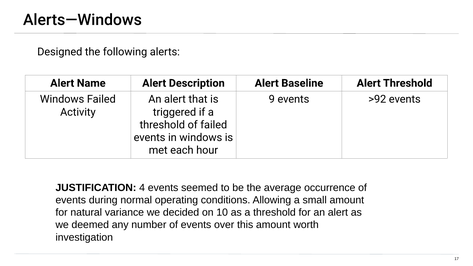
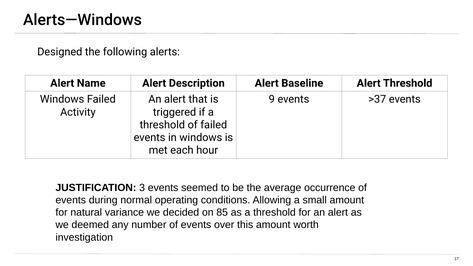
>92: >92 -> >37 (377, 99)
4: 4 -> 3 (142, 188)
10: 10 -> 85 (222, 213)
